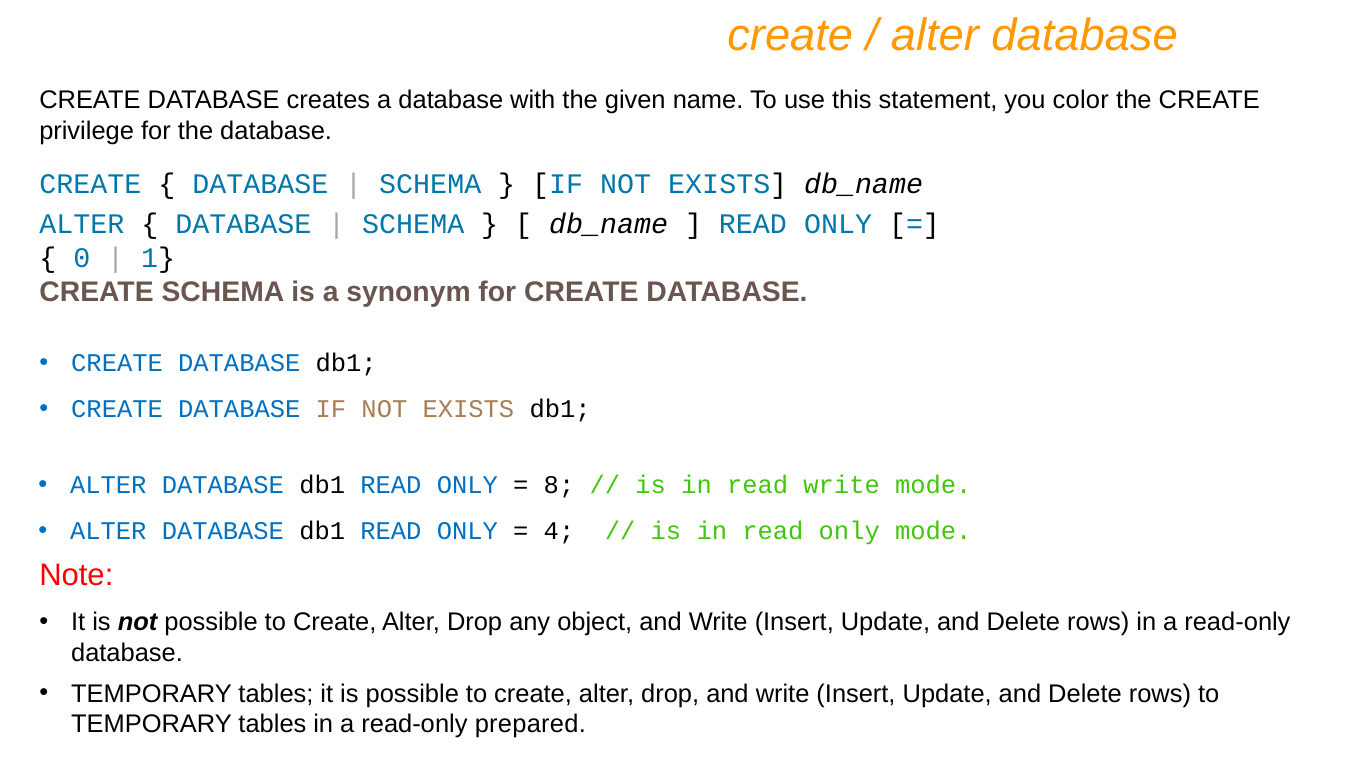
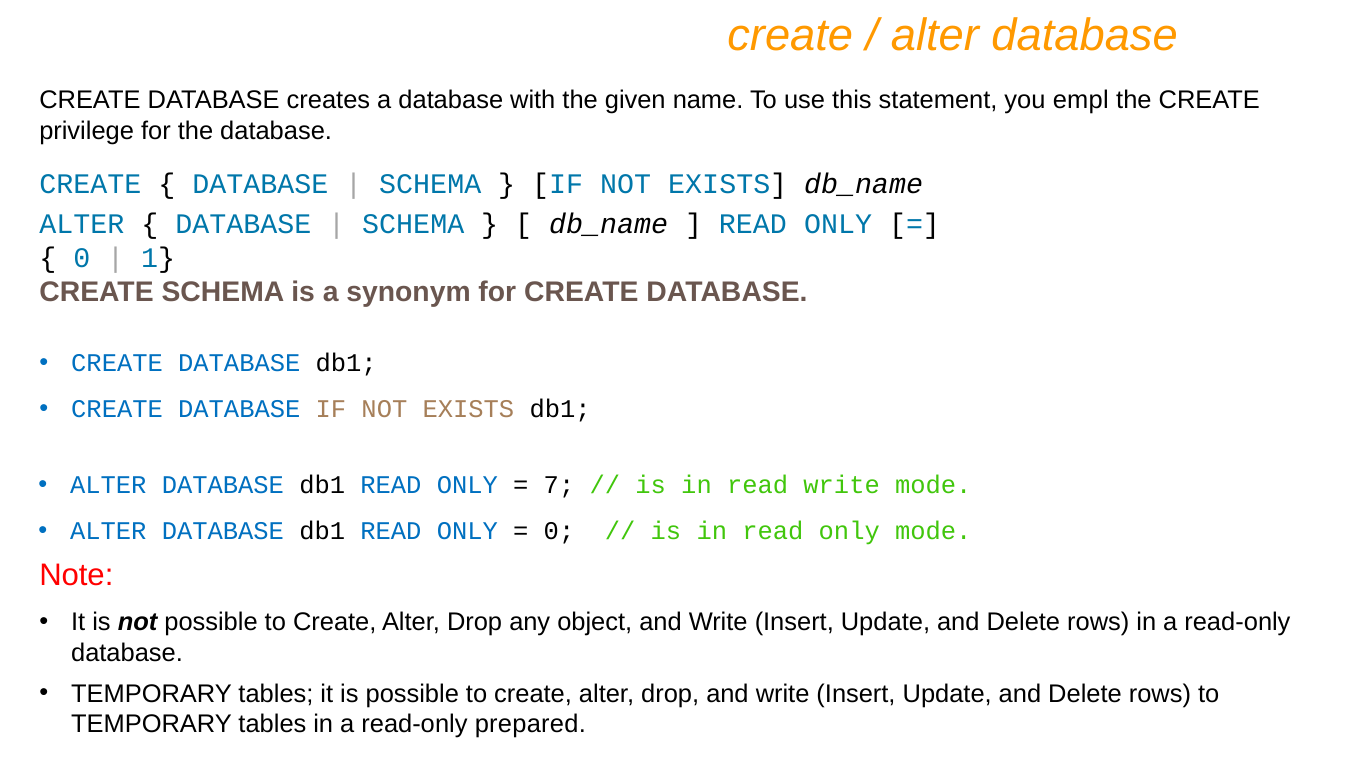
color: color -> empl (1081, 100)
8: 8 -> 7 (559, 485)
4: 4 -> 0 (559, 531)
